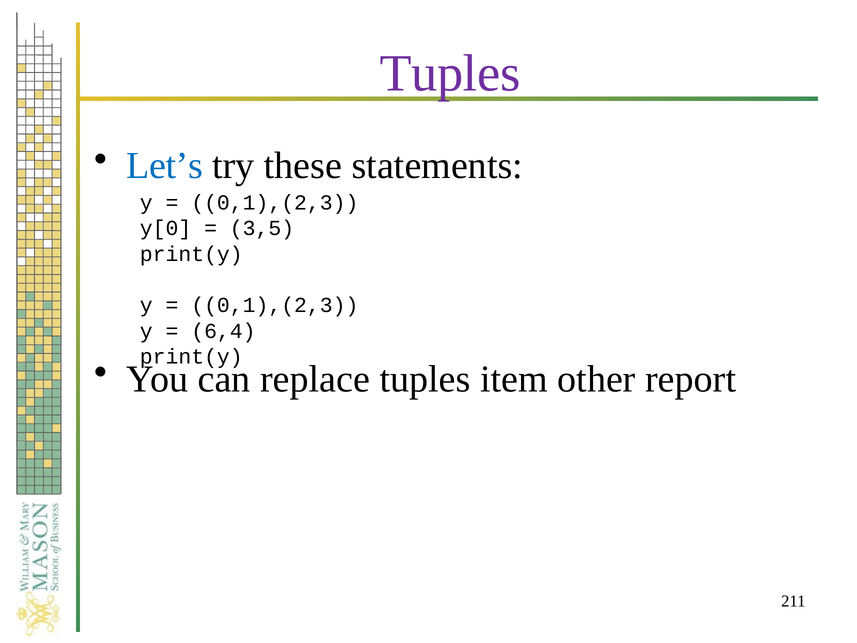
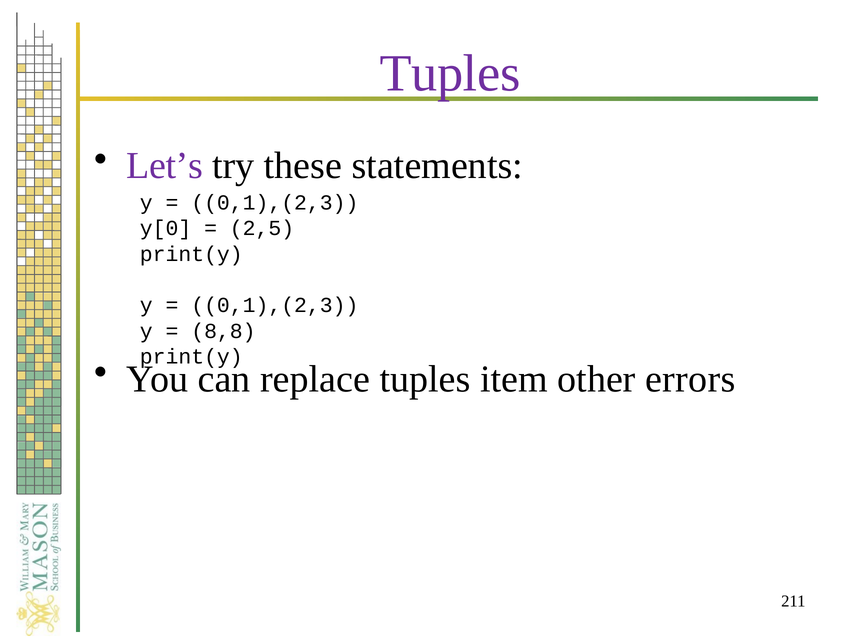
Let’s colour: blue -> purple (165, 166)
3,5: 3,5 -> 2,5 (262, 228)
6,4: 6,4 -> 8,8 (223, 331)
report: report -> errors (690, 379)
